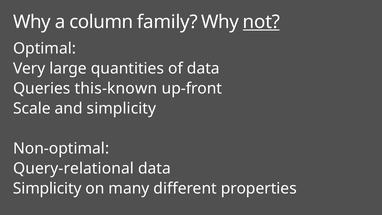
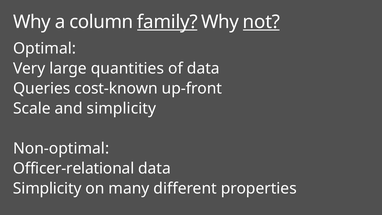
family underline: none -> present (167, 22)
this-known: this-known -> cost-known (116, 88)
Query-relational: Query-relational -> Officer-relational (74, 168)
